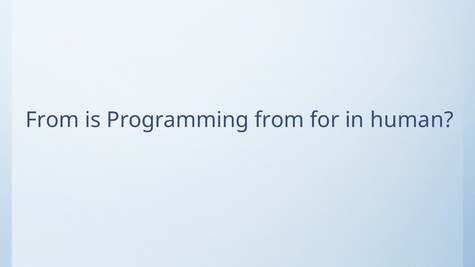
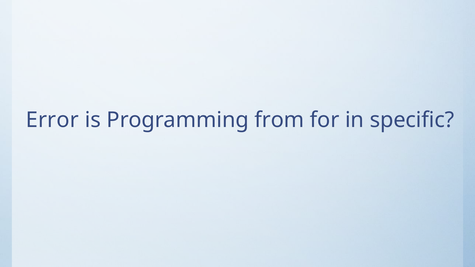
From: From -> Error (52, 120)
human: human -> specific (412, 120)
